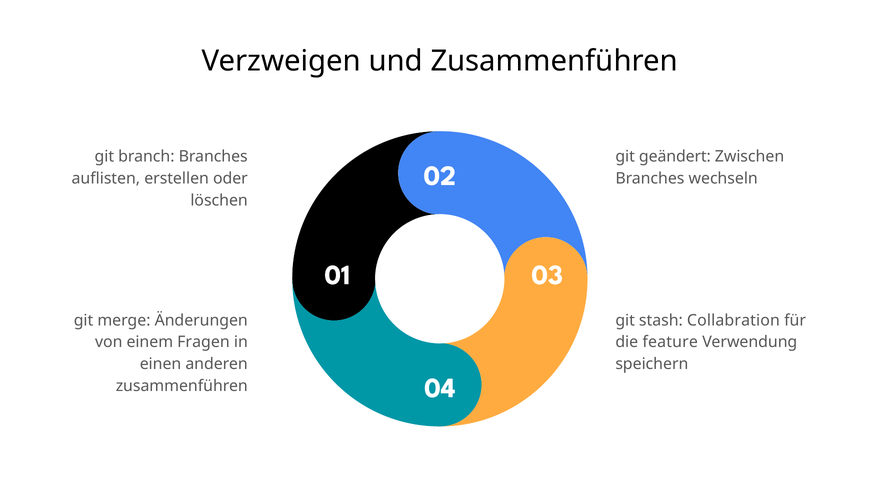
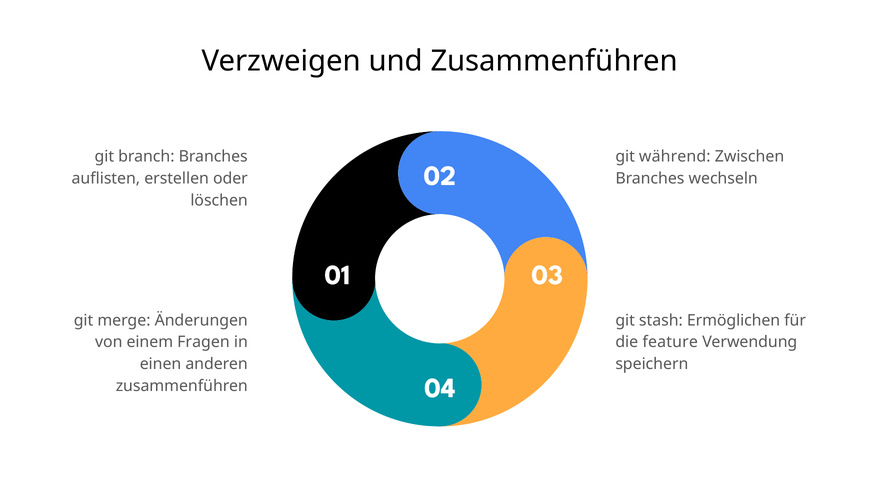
geändert: geändert -> während (675, 157)
Collabration: Collabration -> Ermöglichen (734, 320)
